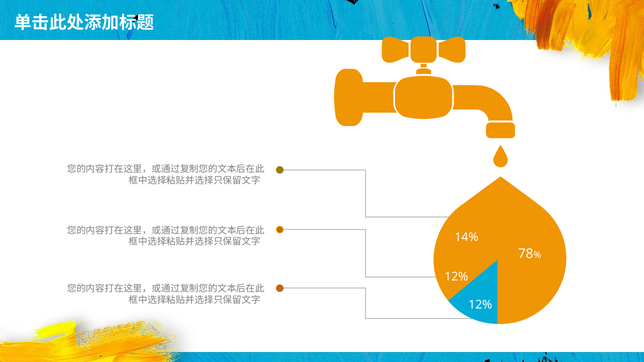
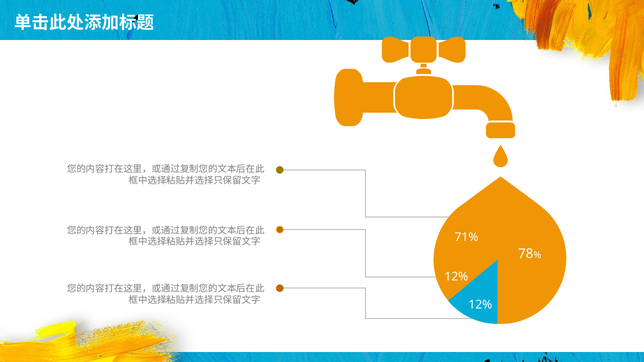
14%: 14% -> 71% (467, 237)
